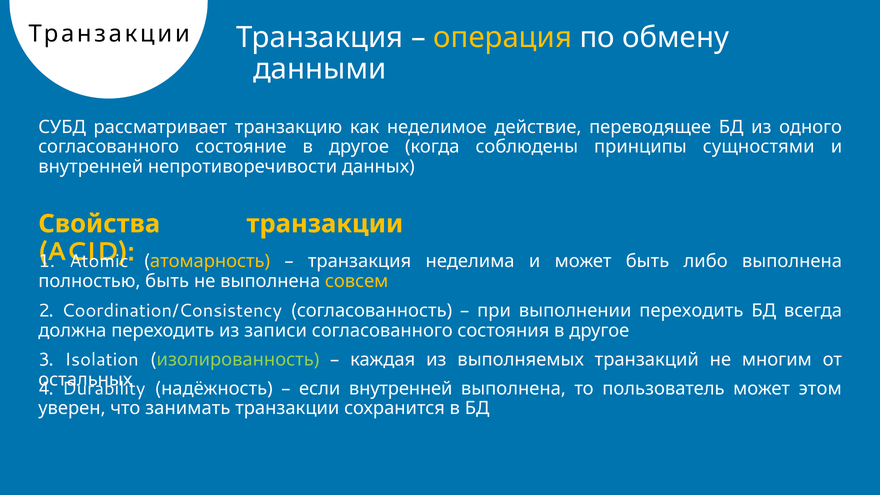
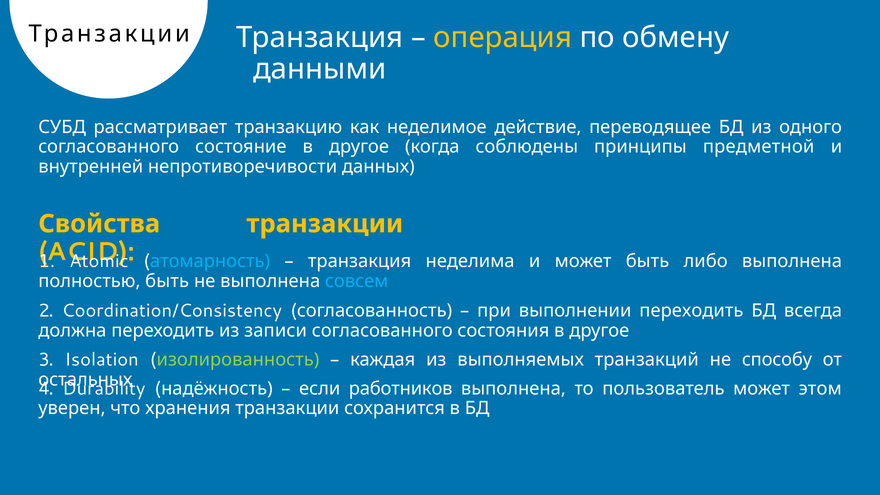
сущностями: сущностями -> предметной (759, 147)
атомарность colour: yellow -> light blue (210, 261)
совсем colour: yellow -> light blue (357, 281)
многим: многим -> способу (777, 360)
если внутренней: внутренней -> работников (401, 389)
занимать: занимать -> хранения (188, 408)
